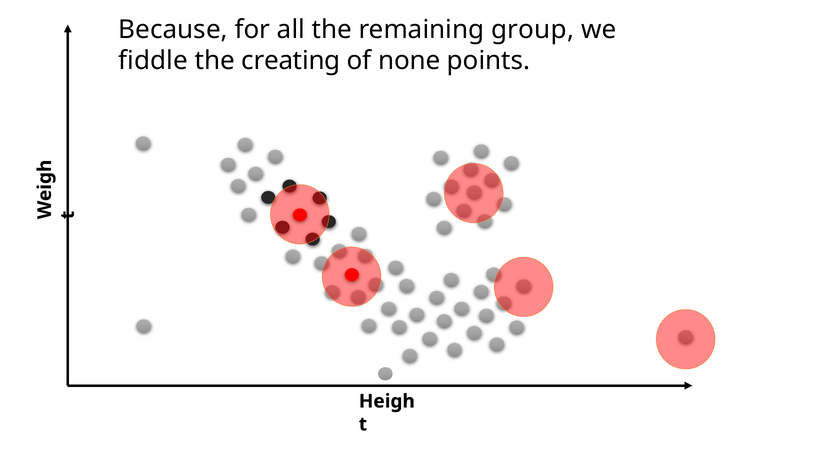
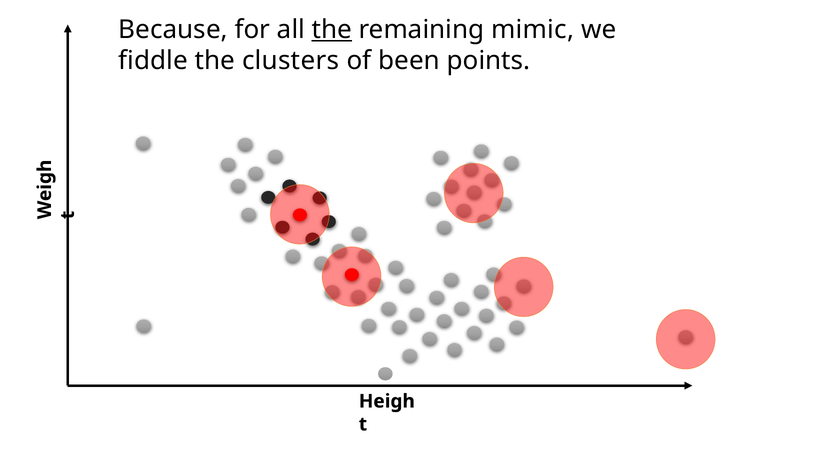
the underline: none -> present (332, 30)
group: group -> mimic (533, 30)
creating: creating -> clusters (291, 61)
none: none -> been (409, 61)
